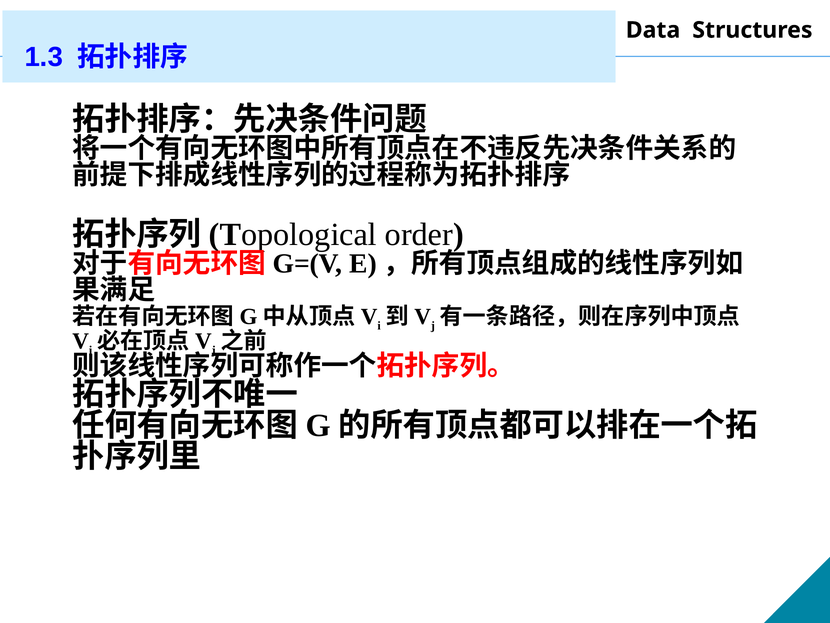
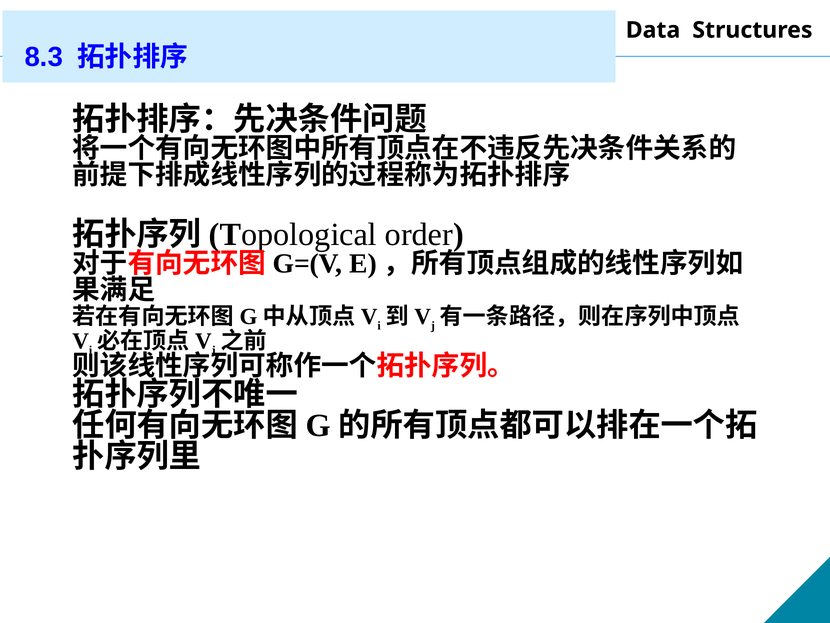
1.3: 1.3 -> 8.3 (44, 57)
